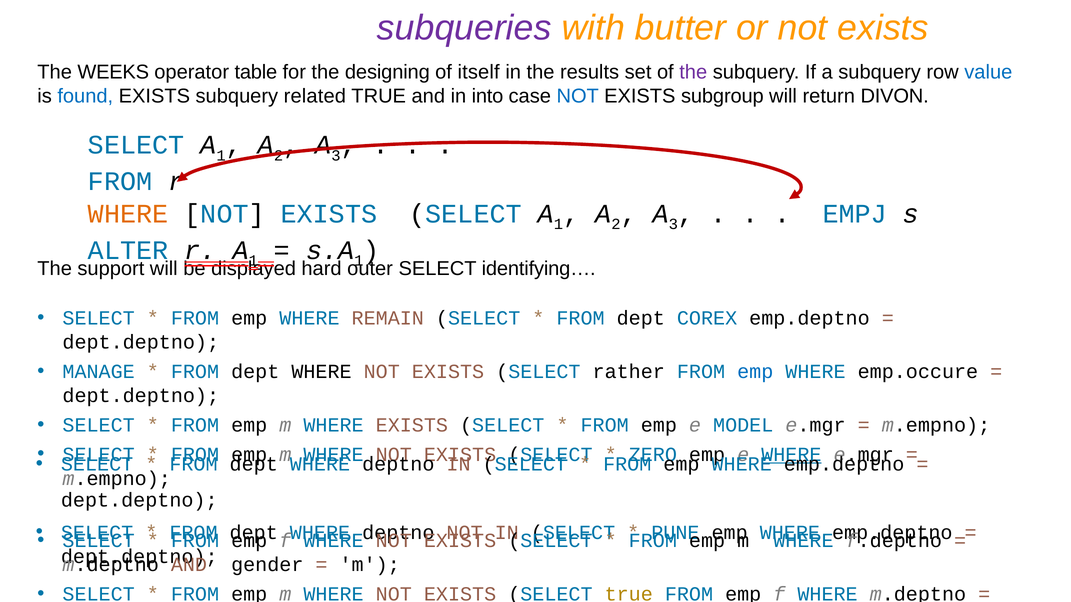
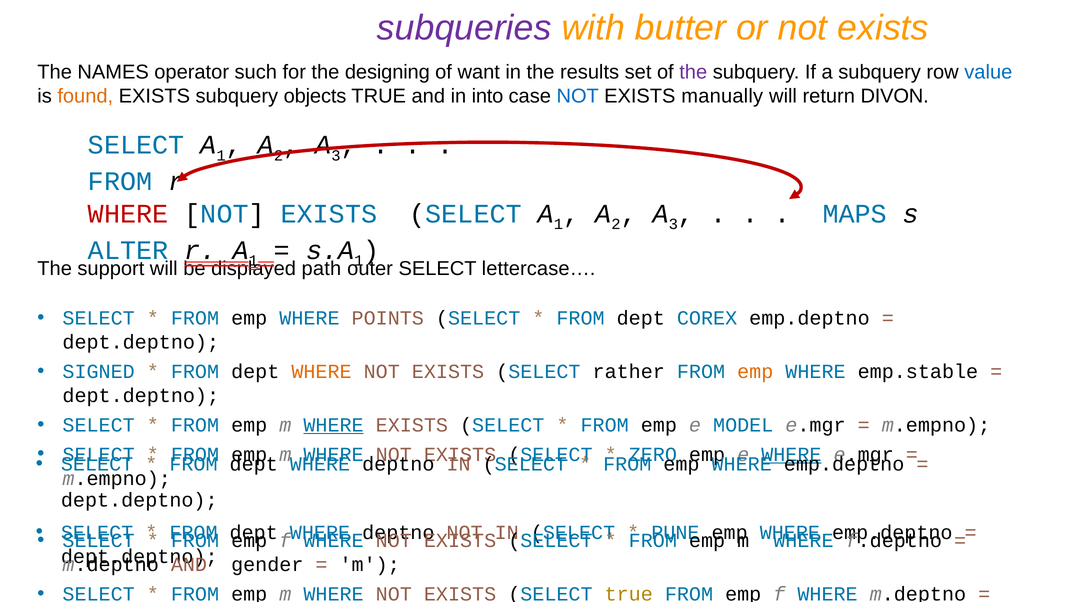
WEEKS: WEEKS -> NAMES (113, 72)
table: table -> such (256, 72)
itself: itself -> want (479, 72)
found colour: blue -> orange (85, 96)
related: related -> objects (315, 96)
subgroup: subgroup -> manually (722, 96)
WHERE colour: orange -> red (128, 214)
EMPJ: EMPJ -> MAPS (855, 214)
hard: hard -> path (321, 269)
identifying…: identifying… -> lettercase… (539, 269)
REMAIN: REMAIN -> POINTS (388, 318)
MANAGE: MANAGE -> SIGNED (99, 372)
WHERE colour: black -> orange (322, 372)
emp colour: blue -> orange (755, 372)
emp.occure: emp.occure -> emp.stable (918, 372)
WHERE underline: none -> present (334, 425)
